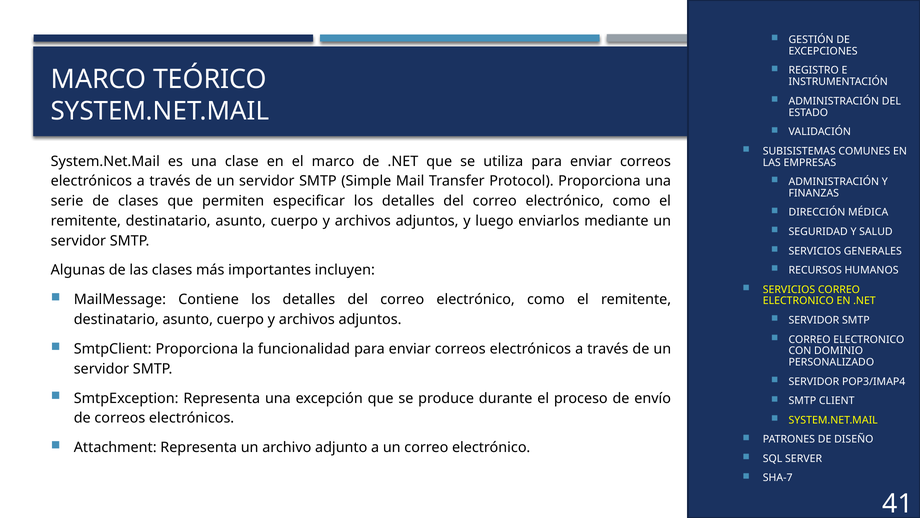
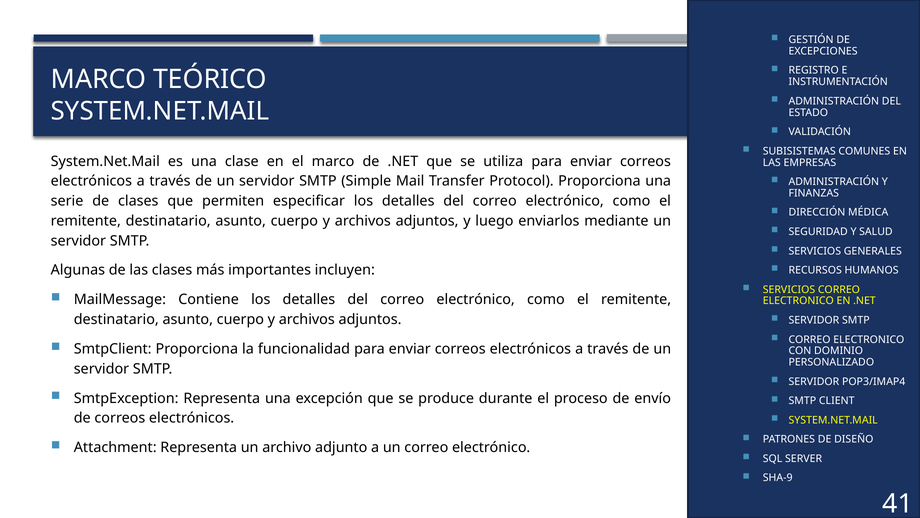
SHA-7: SHA-7 -> SHA-9 (778, 478)
